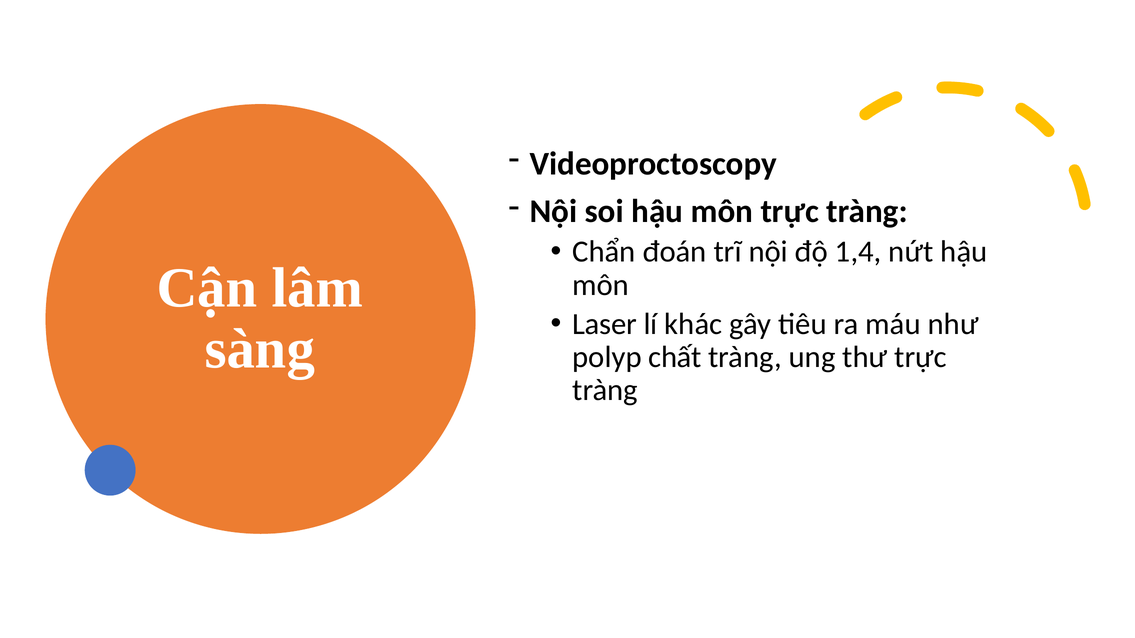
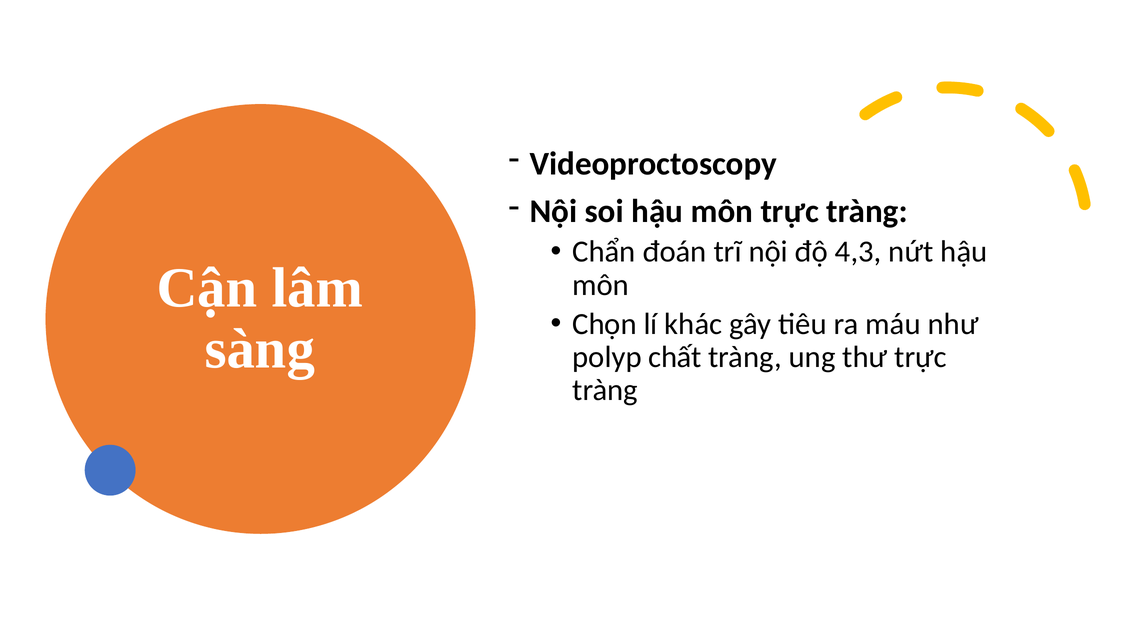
1,4: 1,4 -> 4,3 (858, 252)
Laser: Laser -> Chọn (604, 324)
